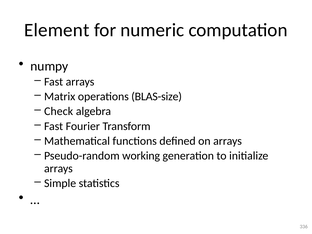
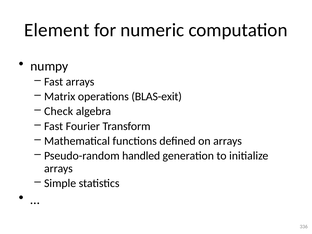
BLAS-size: BLAS-size -> BLAS-exit (157, 97)
working: working -> handled (141, 156)
